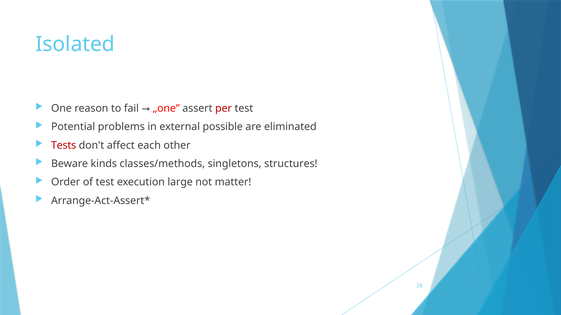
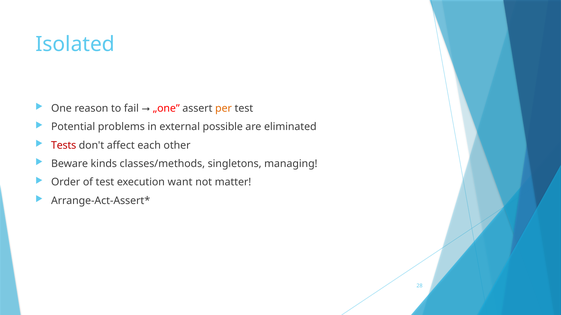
per colour: red -> orange (224, 109)
structures: structures -> managing (291, 164)
large: large -> want (180, 182)
